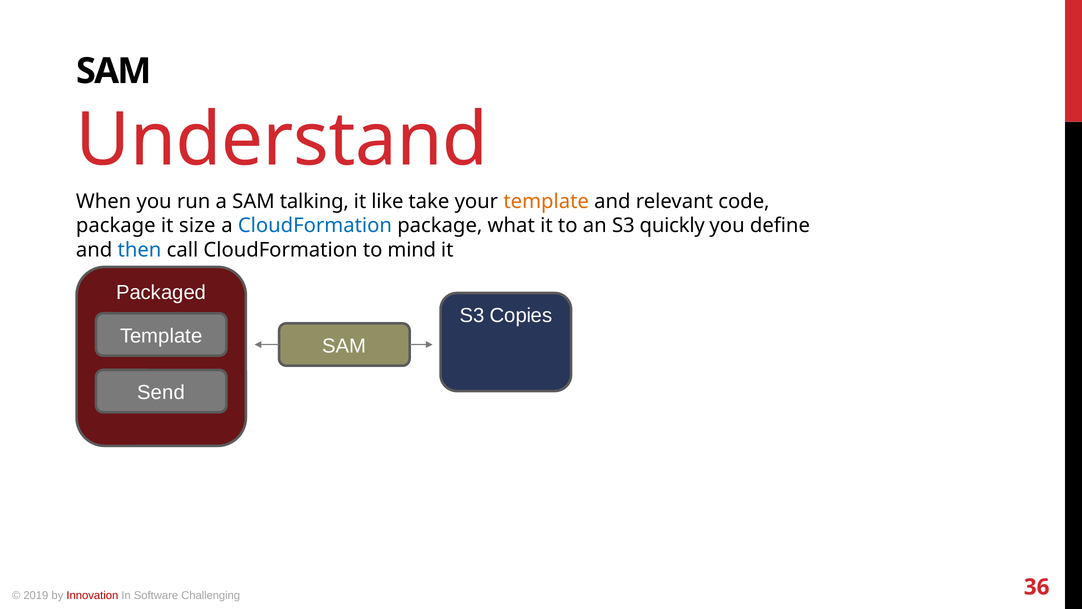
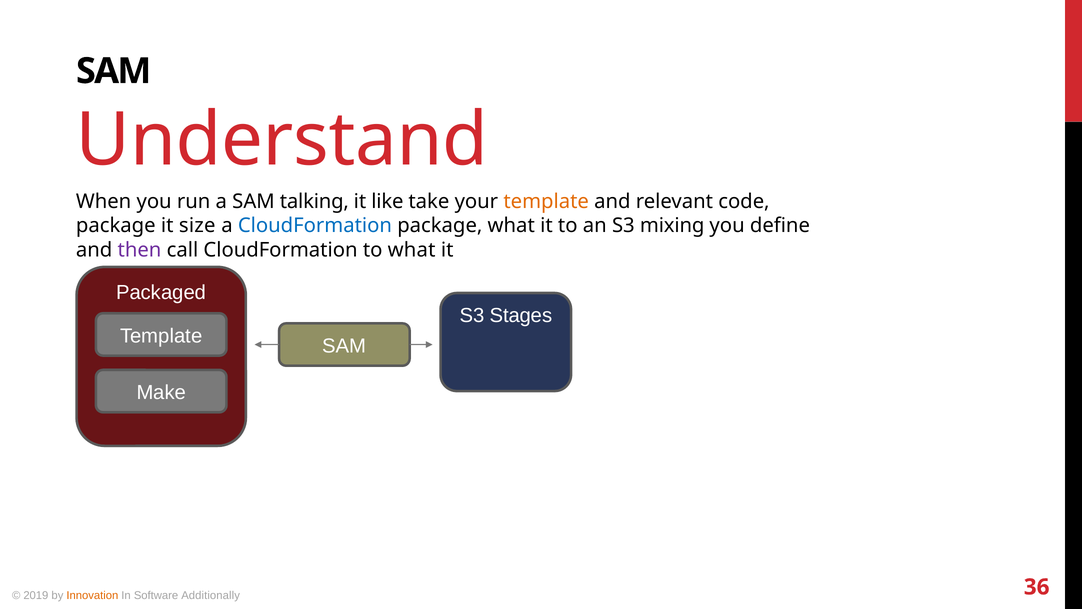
quickly: quickly -> mixing (672, 226)
then colour: blue -> purple (140, 250)
to mind: mind -> what (412, 250)
Copies: Copies -> Stages (521, 315)
Send: Send -> Make (161, 392)
Innovation colour: red -> orange (92, 595)
Challenging: Challenging -> Additionally (211, 595)
